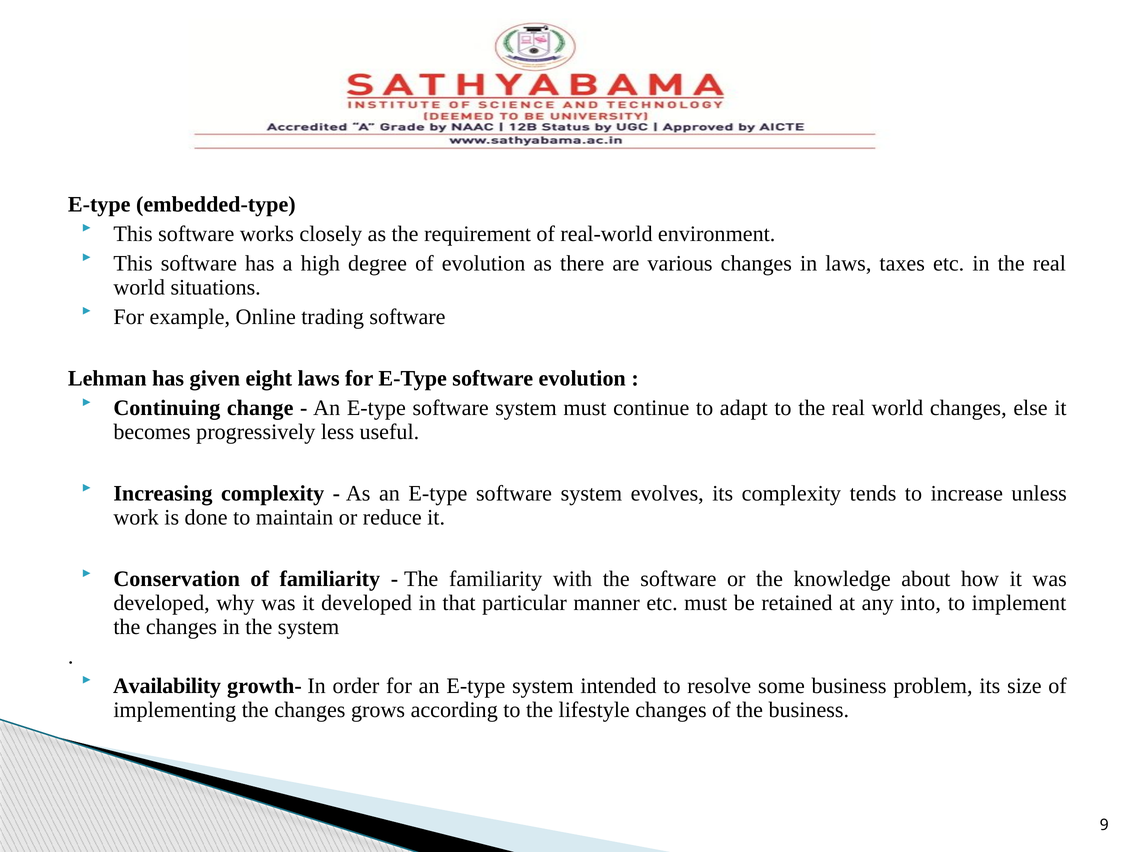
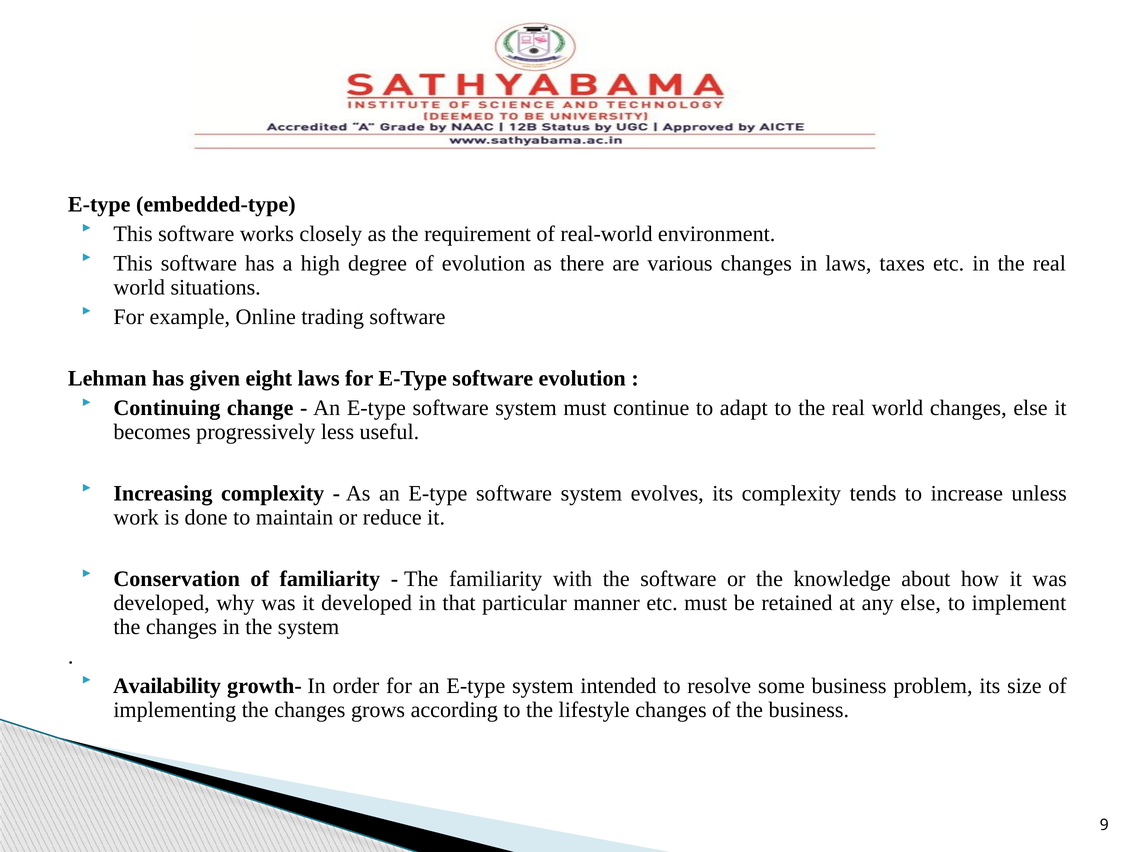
any into: into -> else (921, 603)
